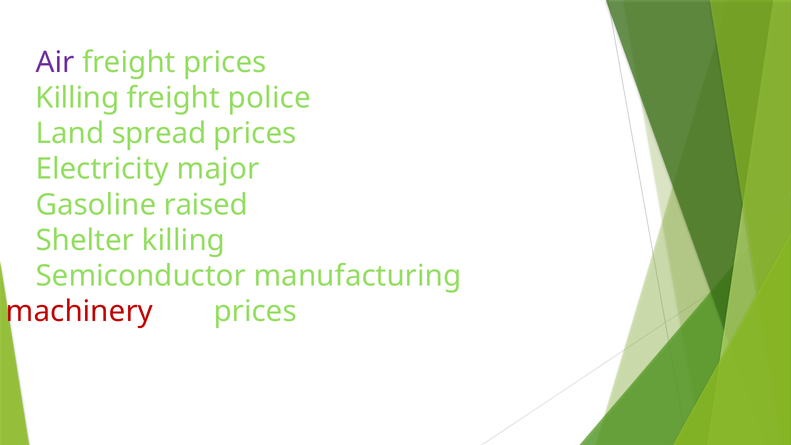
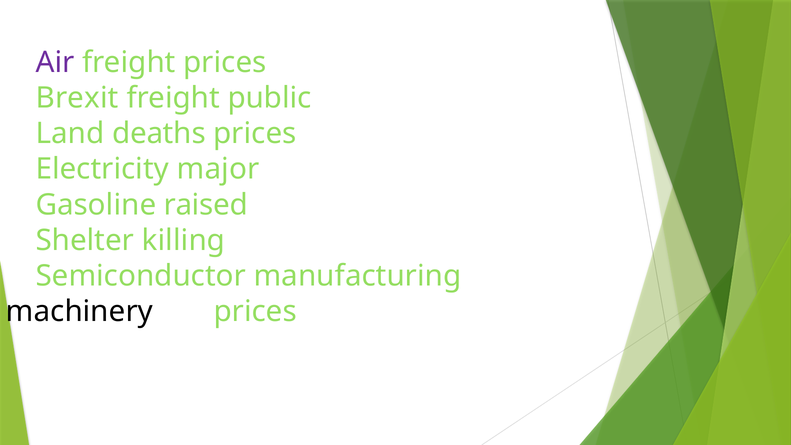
Killing: Killing -> Brexit (77, 98)
police: police -> public (269, 98)
spread: spread -> deaths (159, 134)
machinery colour: red -> black (79, 312)
